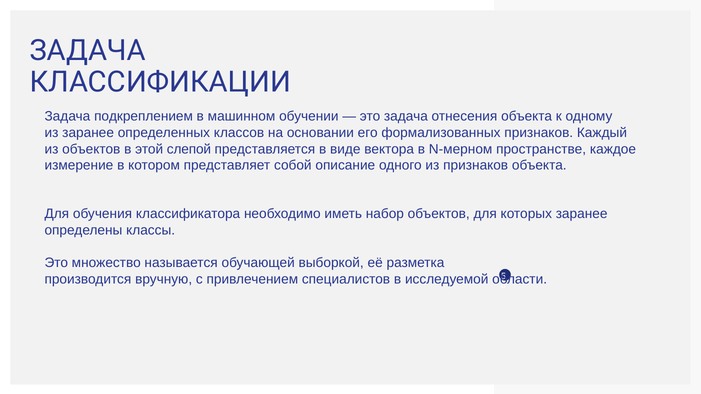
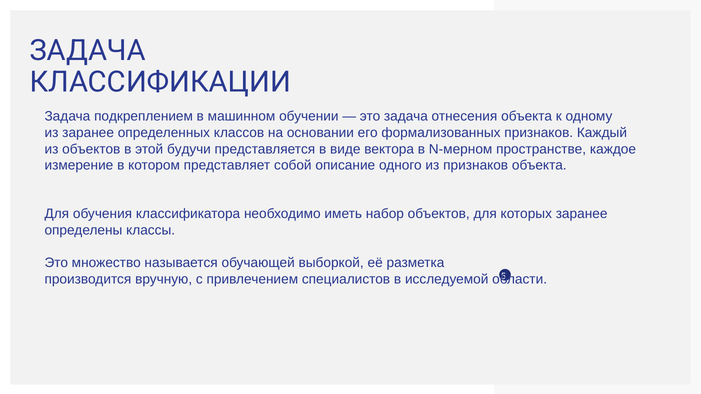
слепой: слепой -> будучи (189, 149)
